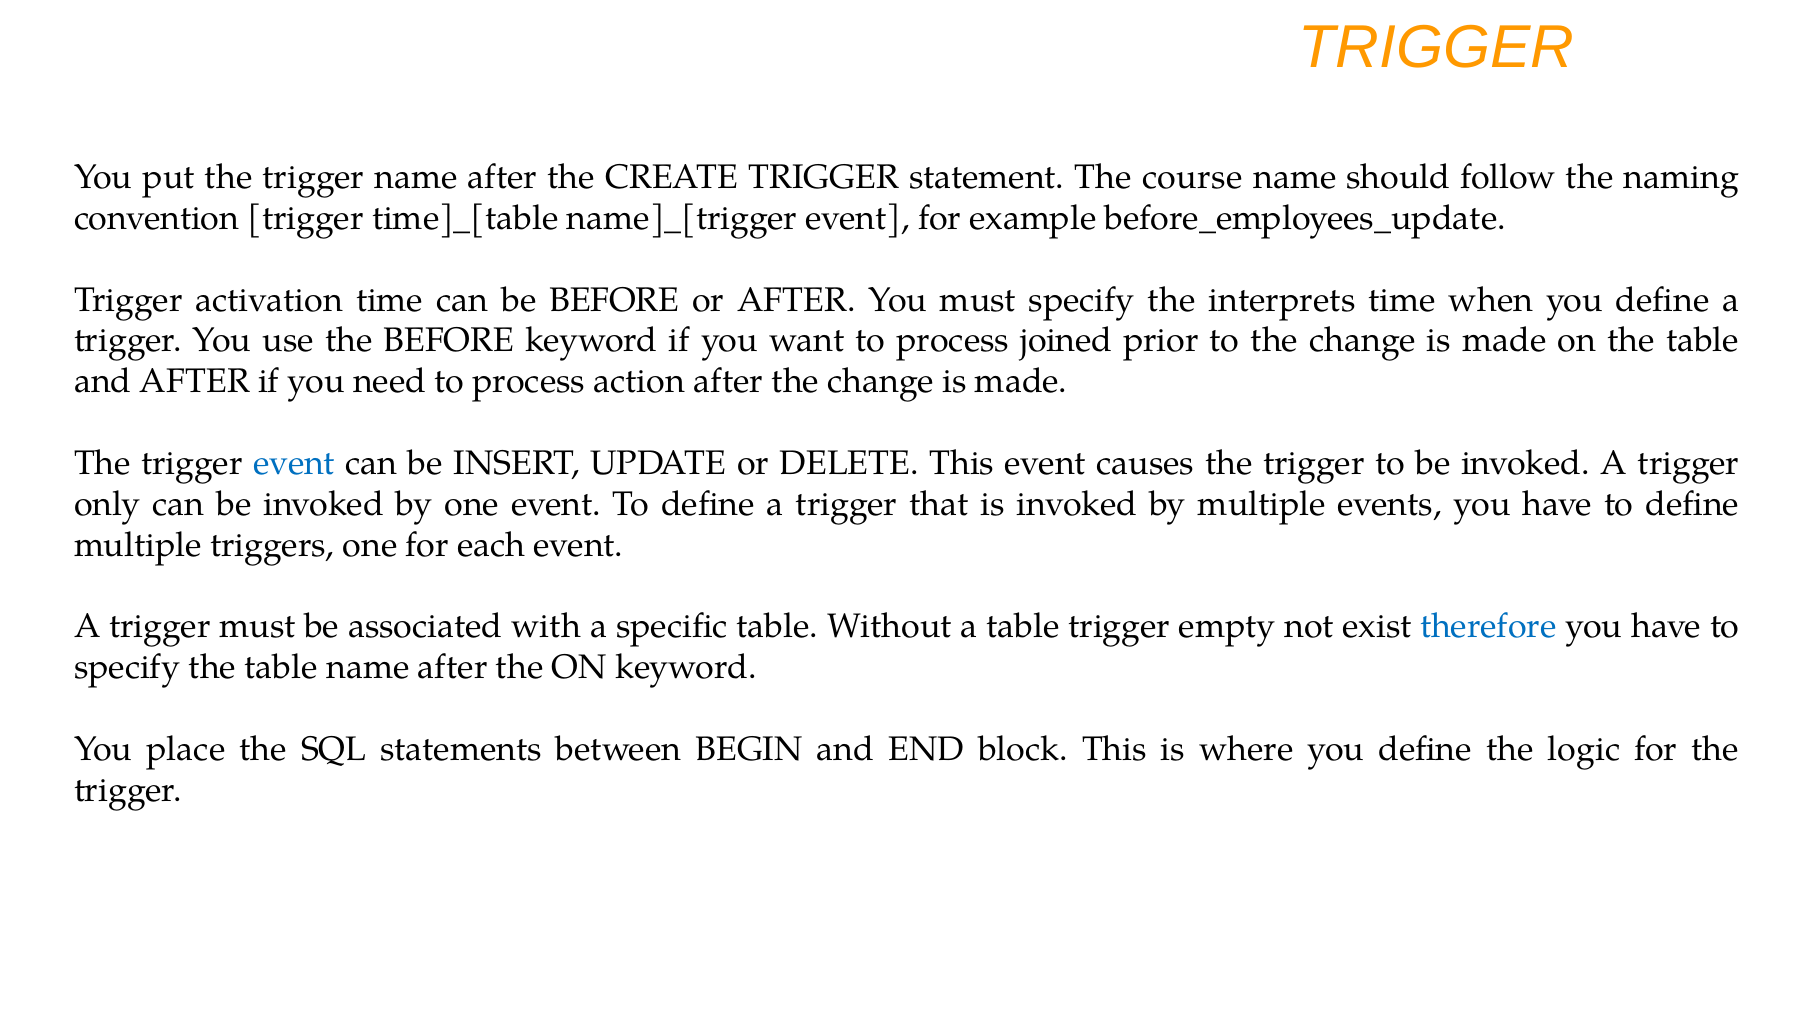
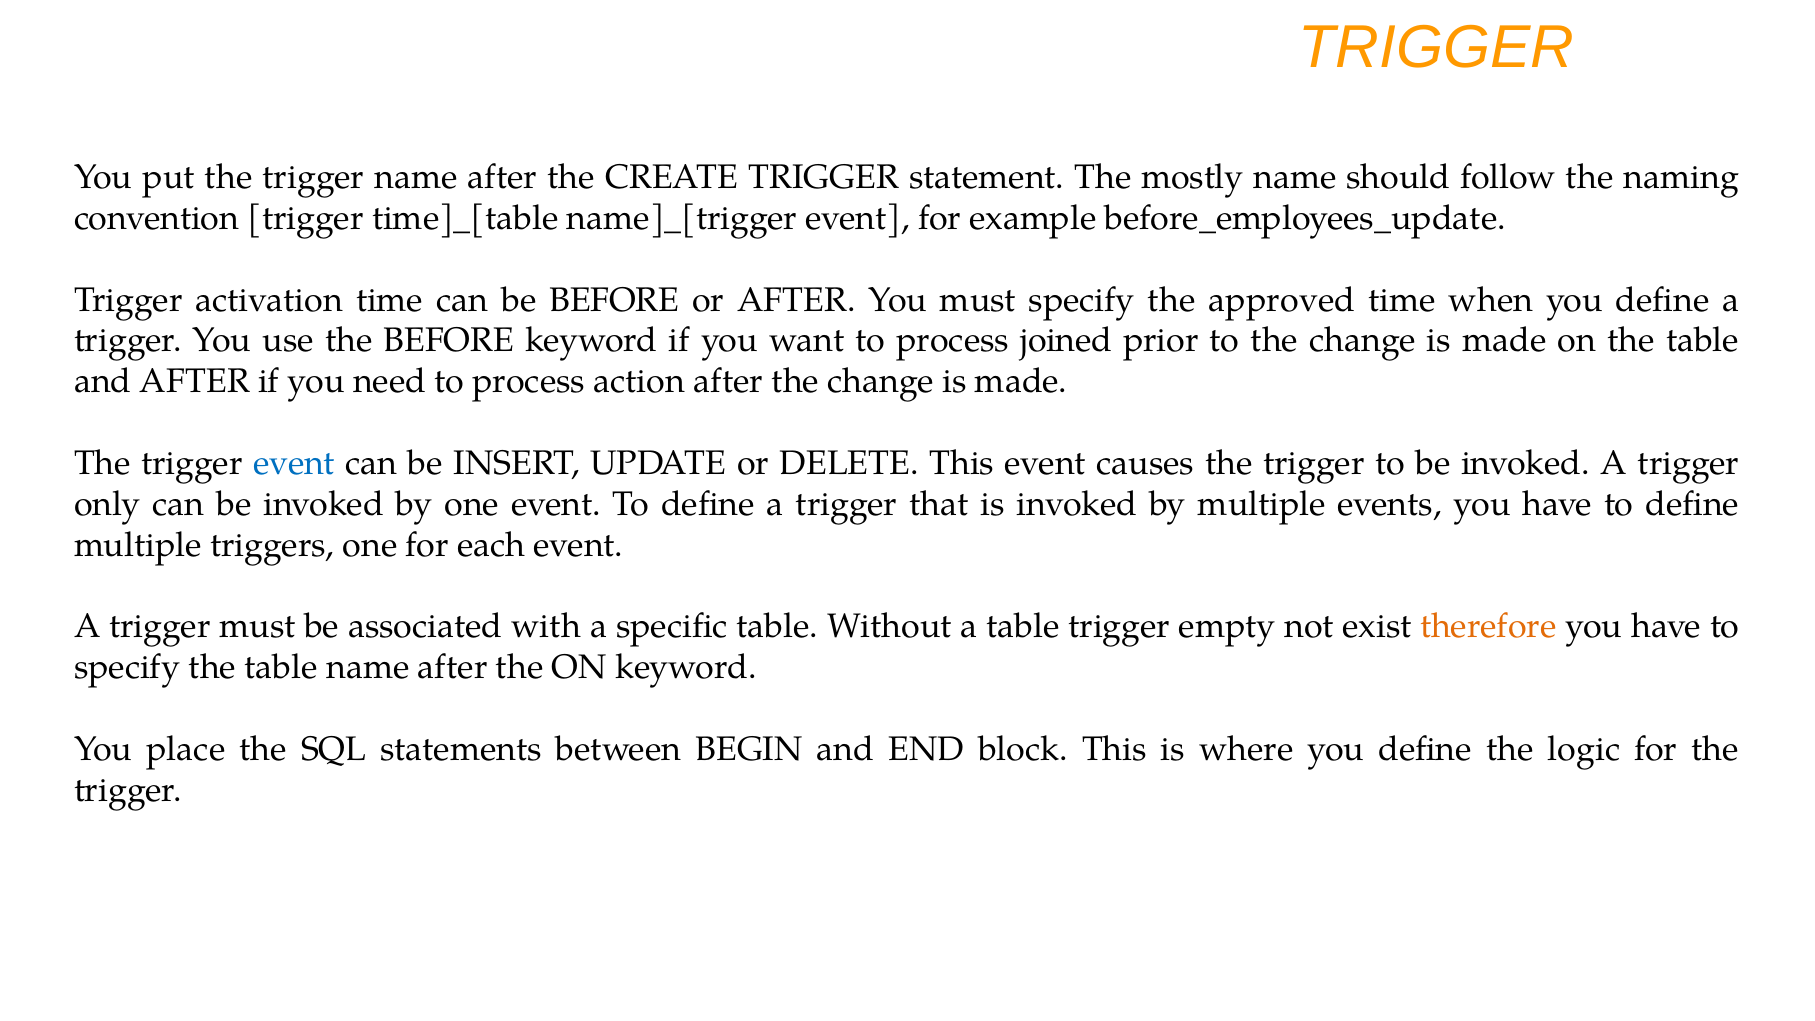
course: course -> mostly (1193, 177)
interprets: interprets -> approved (1282, 300)
therefore colour: blue -> orange (1488, 626)
